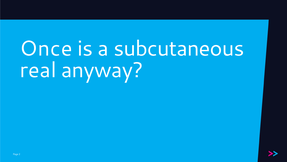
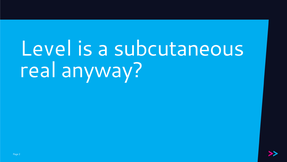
Once: Once -> Level (46, 48)
